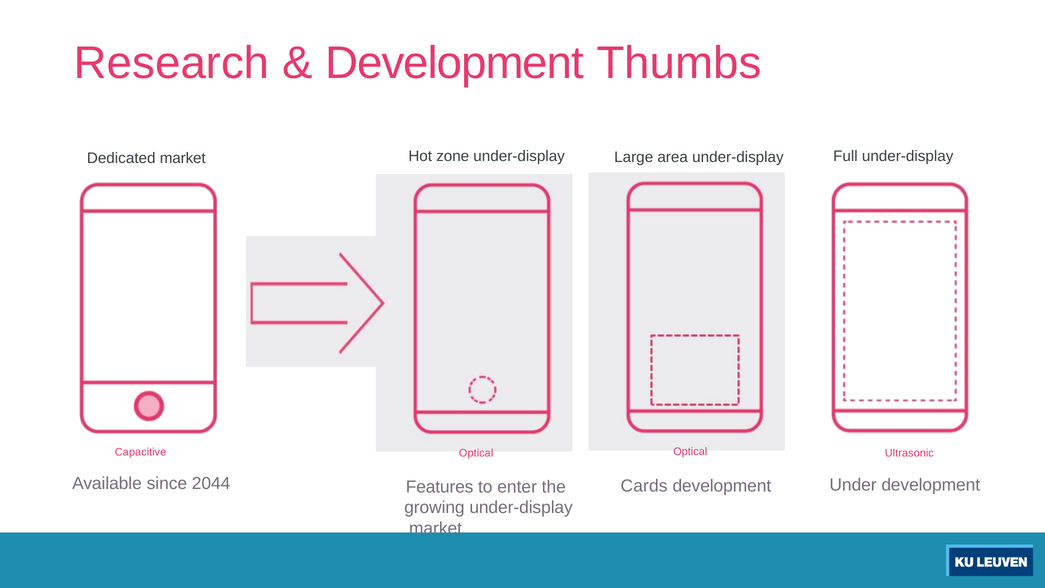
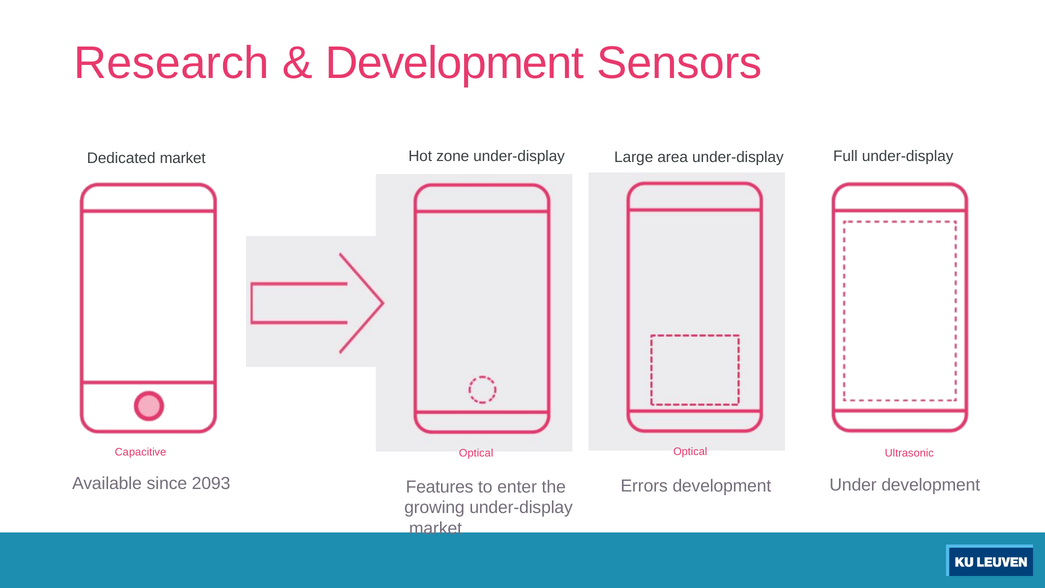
Thumbs: Thumbs -> Sensors (679, 63)
2044: 2044 -> 2093 (211, 484)
Cards: Cards -> Errors (644, 486)
